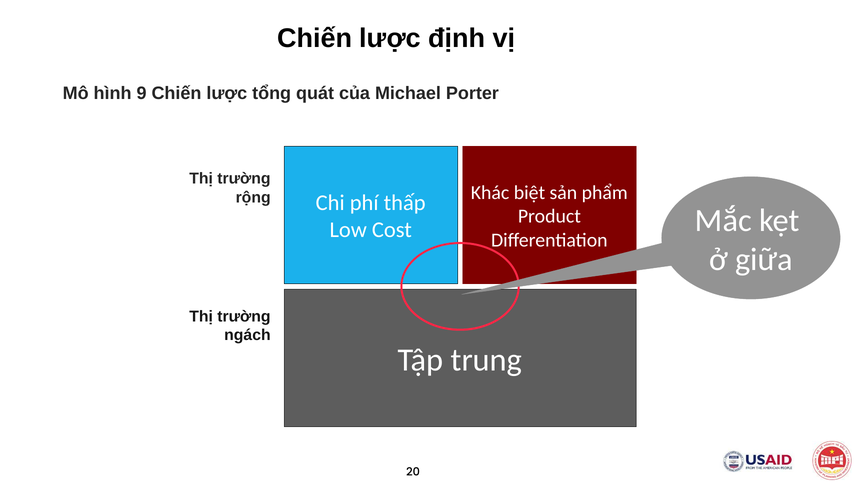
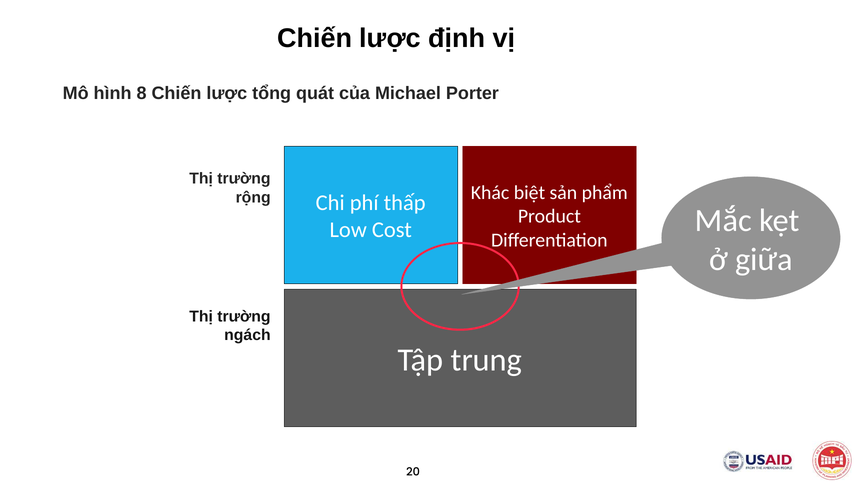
9: 9 -> 8 (142, 93)
